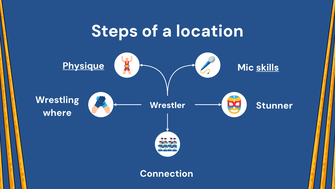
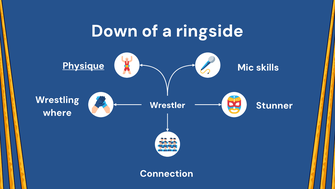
Steps: Steps -> Down (114, 31)
location: location -> ringside (210, 31)
skills underline: present -> none (268, 67)
